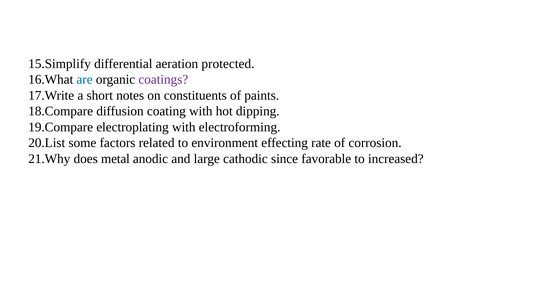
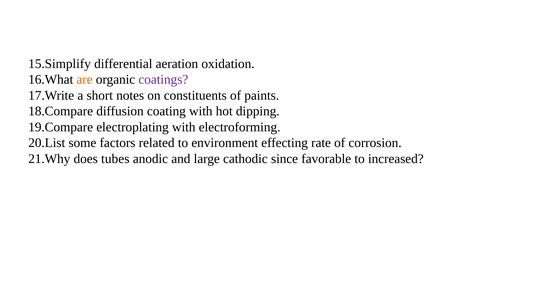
protected: protected -> oxidation (228, 64)
are colour: blue -> orange (85, 80)
metal: metal -> tubes (115, 159)
